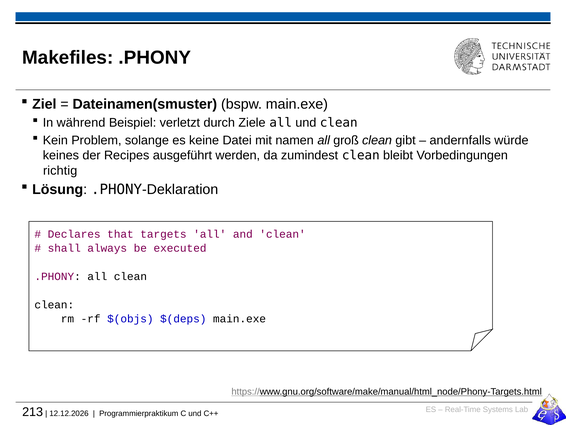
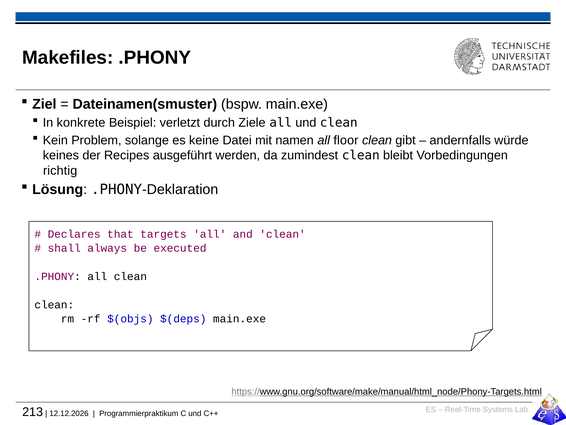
während: während -> konkrete (81, 123)
groß: groß -> floor (346, 140)
